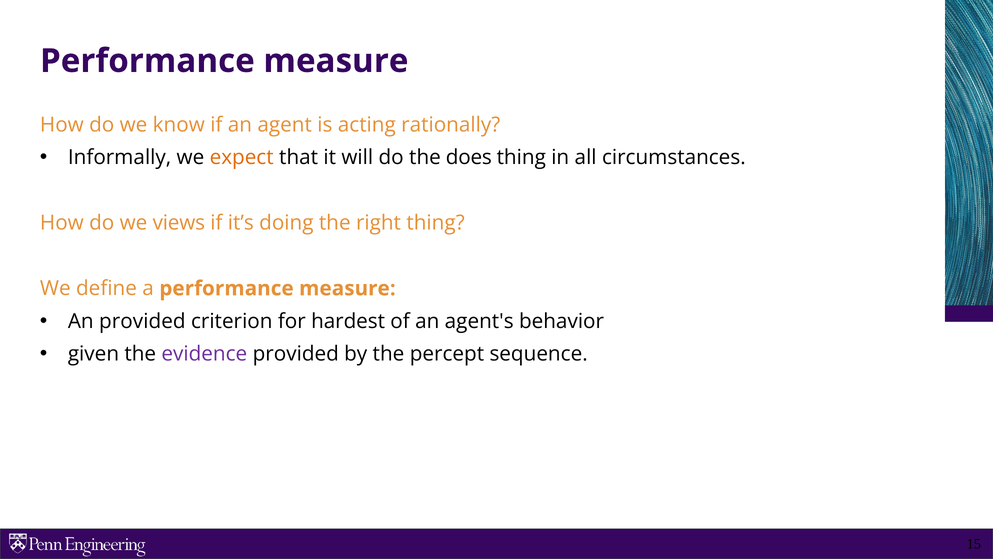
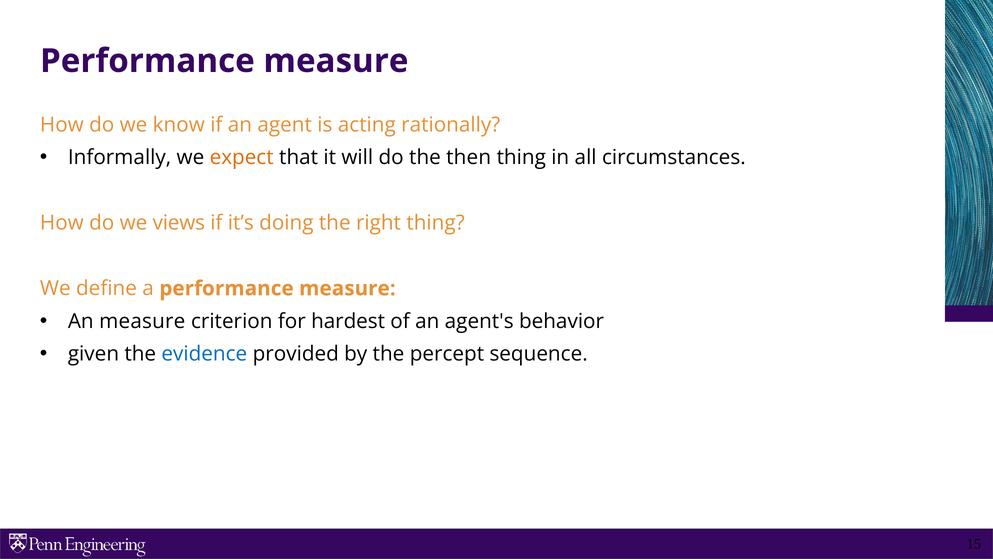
does: does -> then (469, 157)
An provided: provided -> measure (142, 321)
evidence colour: purple -> blue (204, 354)
